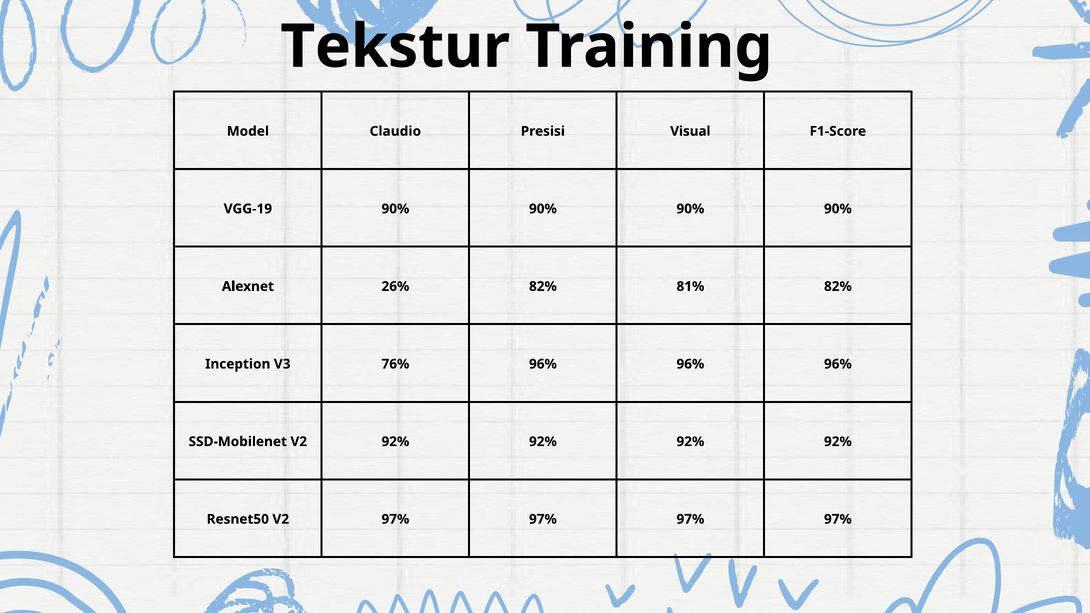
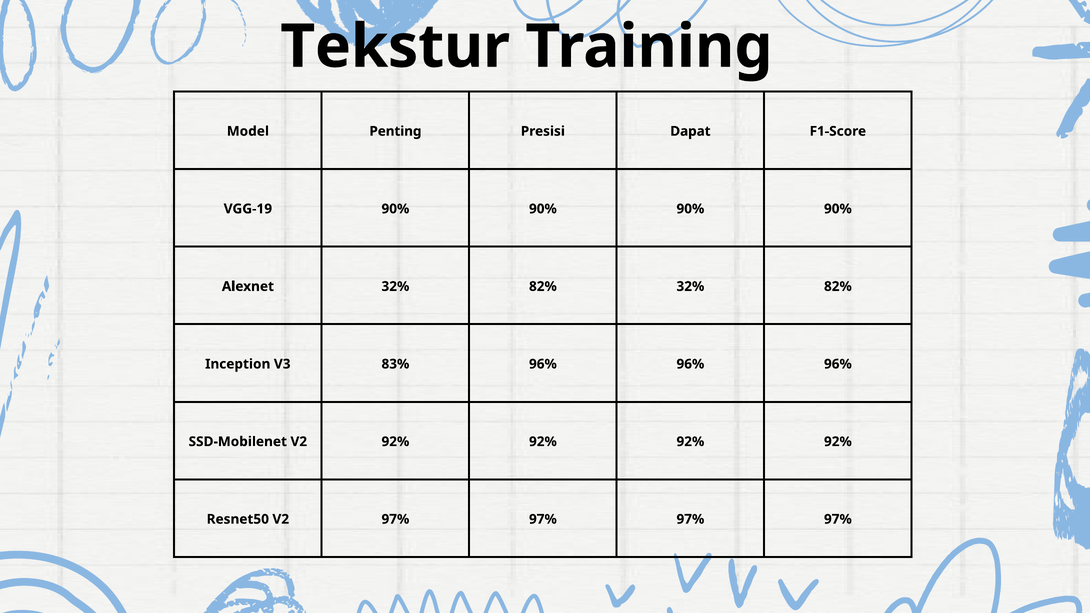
Claudio: Claudio -> Penting (395, 131)
Visual: Visual -> Dapat (690, 131)
Alexnet 26%: 26% -> 32% (395, 286)
82% 81%: 81% -> 32% (690, 286)
76%: 76% -> 83% (395, 364)
